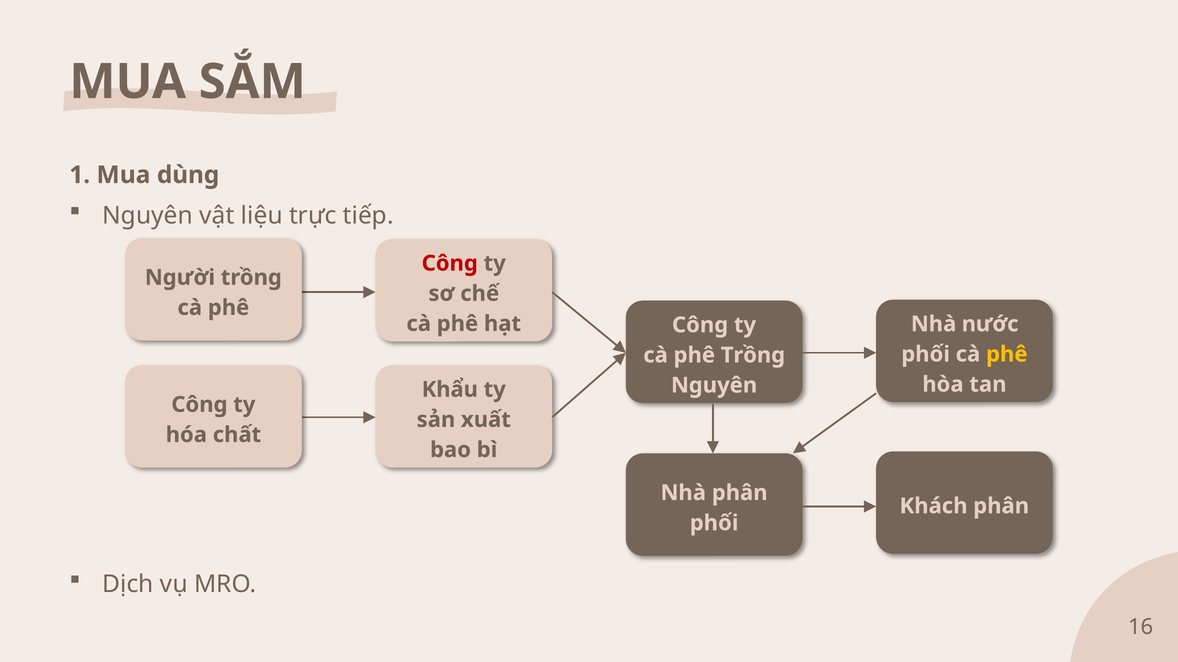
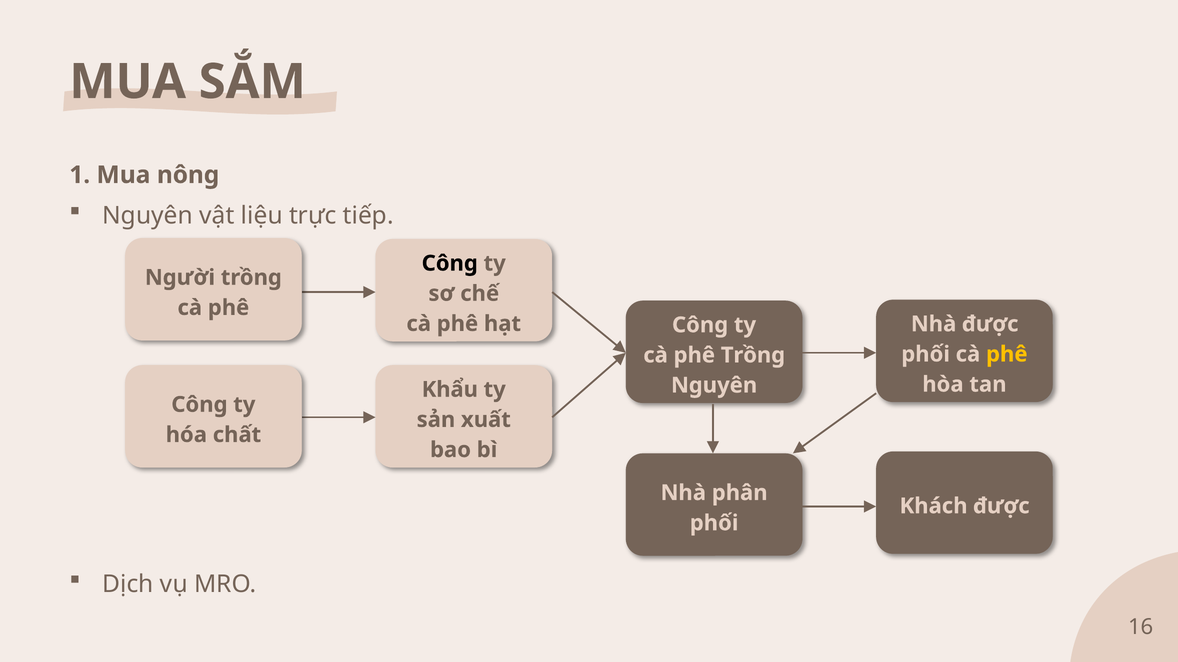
dùng: dùng -> nông (188, 175)
Công colour: red -> black (450, 264)
Nhà nước: nước -> được (990, 324)
Khách phân: phân -> được (1001, 506)
